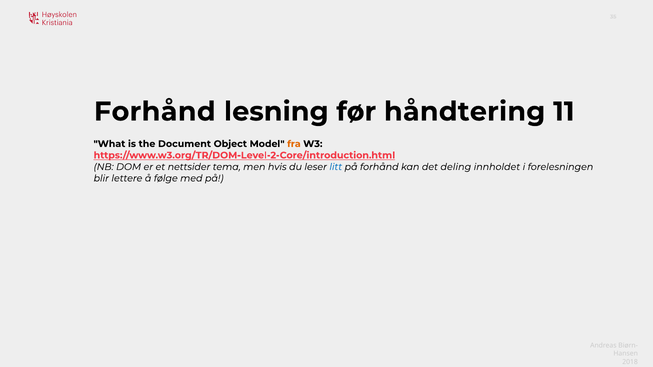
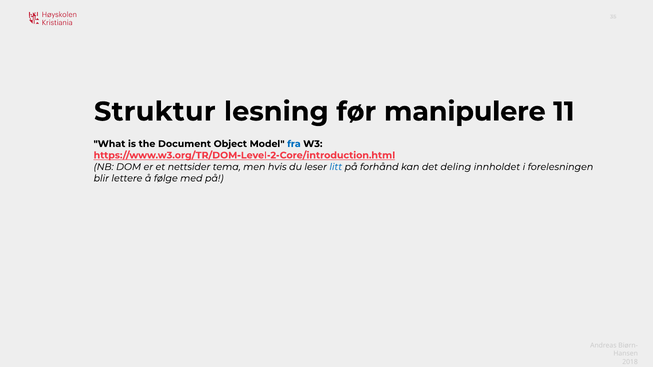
Forhånd: Forhånd -> Struktur (155, 112)
håndtering: håndtering -> manipulere (465, 112)
fra colour: orange -> blue (294, 144)
